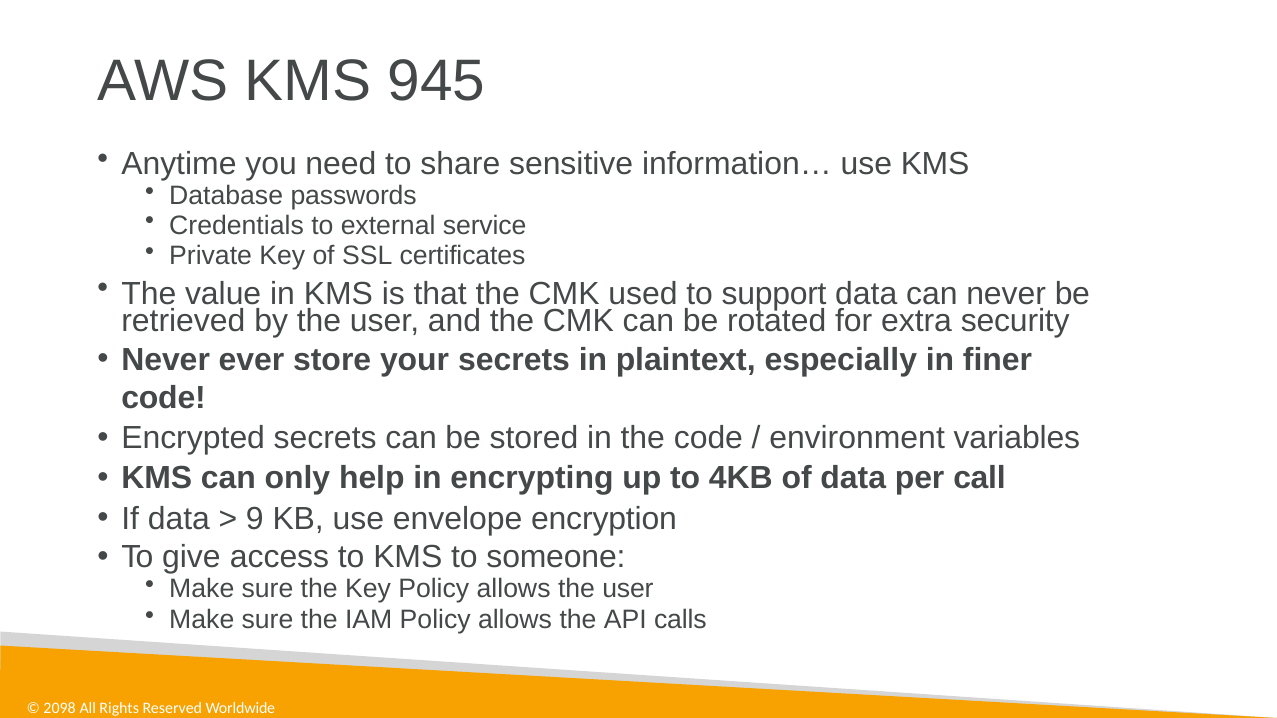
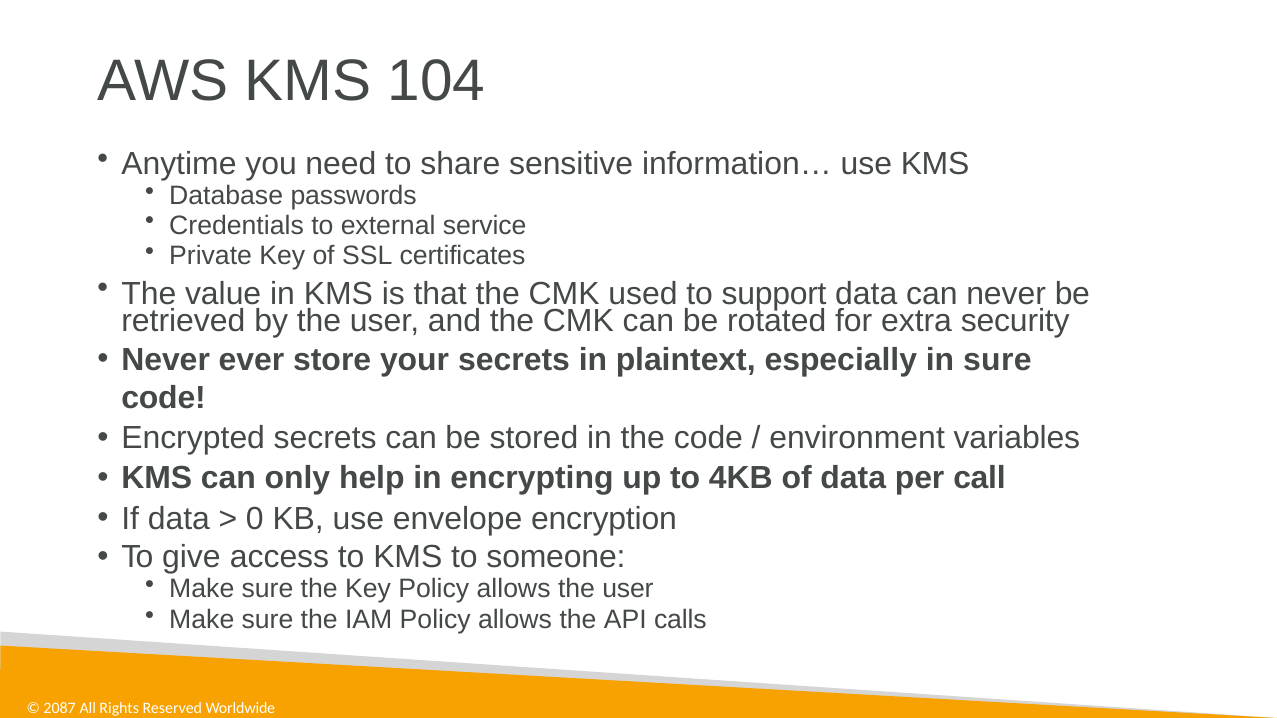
945: 945 -> 104 (436, 81)
in finer: finer -> sure (997, 360)
9: 9 -> 0 (255, 519)
2098: 2098 -> 2087 (60, 709)
